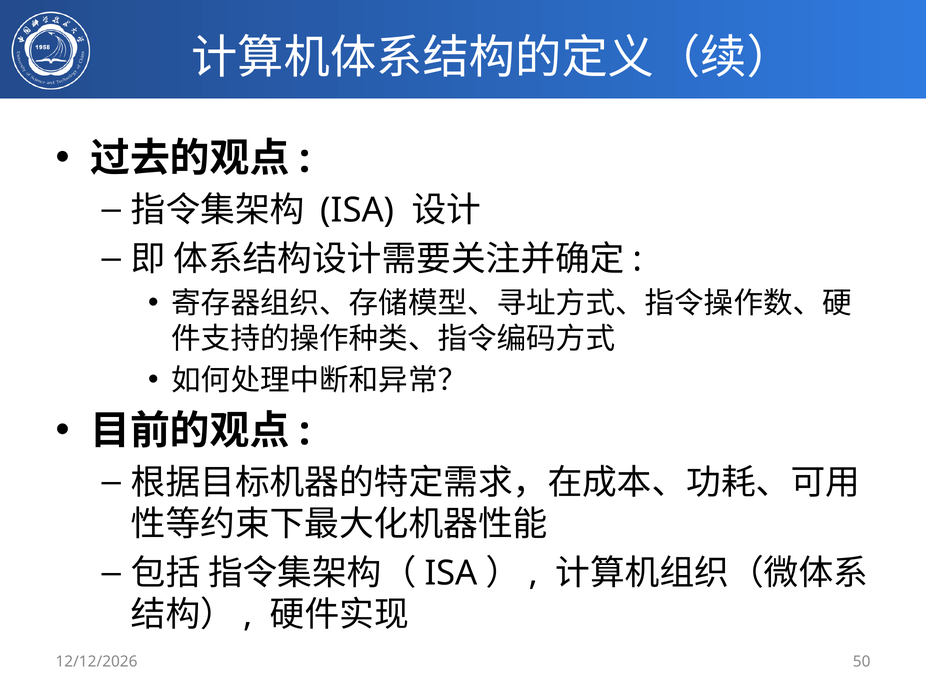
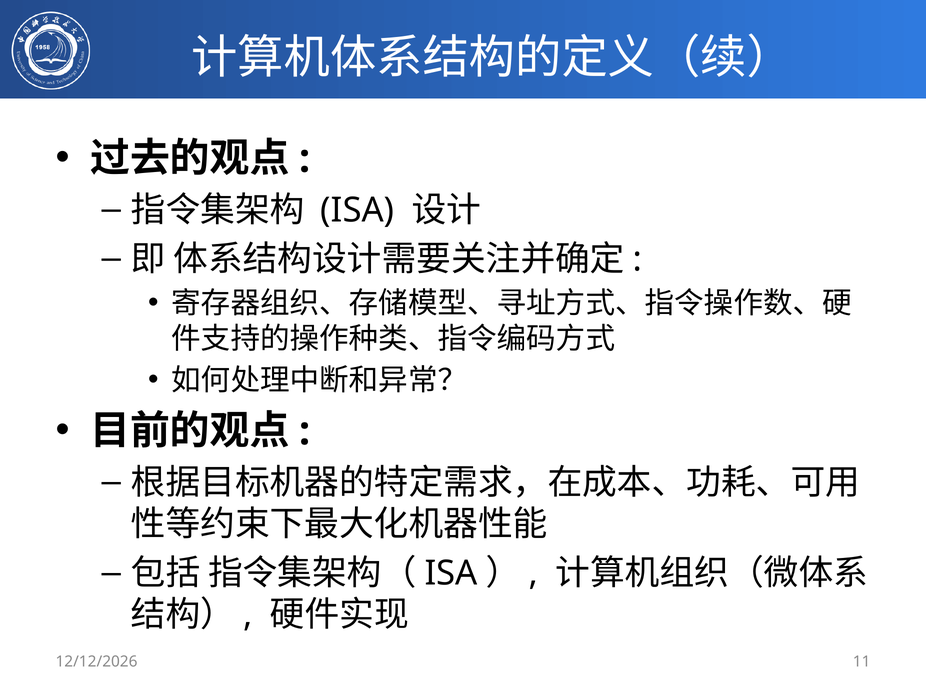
50: 50 -> 11 (862, 662)
